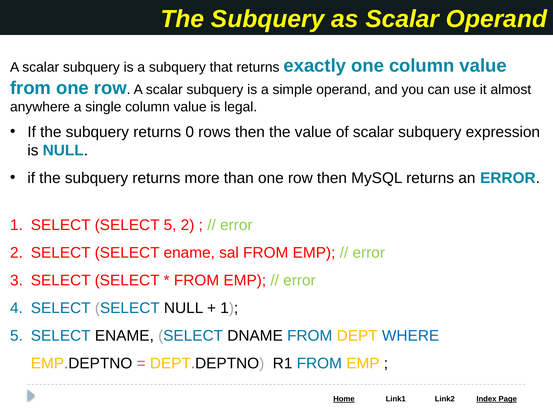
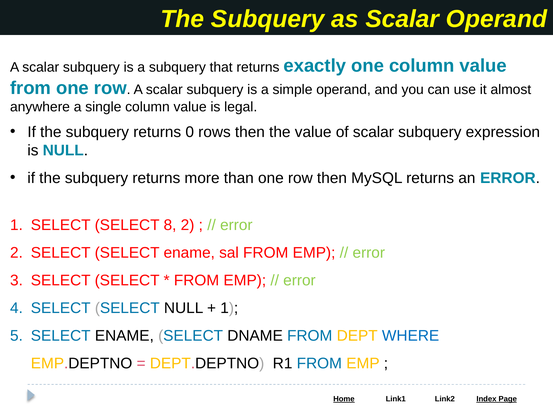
SELECT 5: 5 -> 8 (170, 225)
